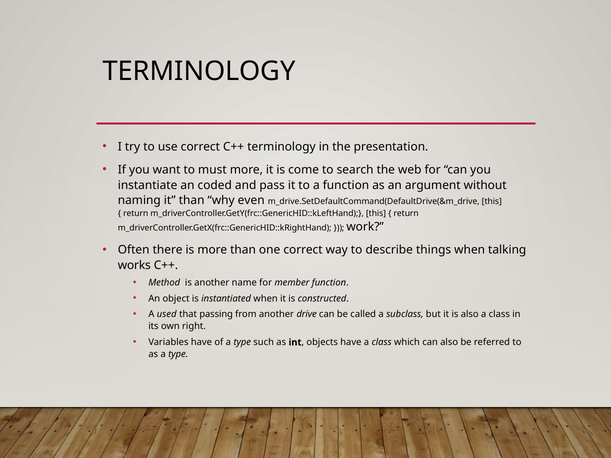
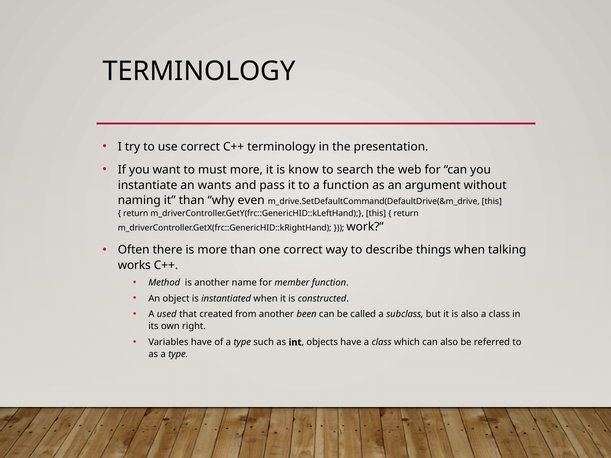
come: come -> know (304, 170)
coded: coded -> wants (215, 185)
passing: passing -> created (216, 314)
drive: drive -> been (307, 314)
